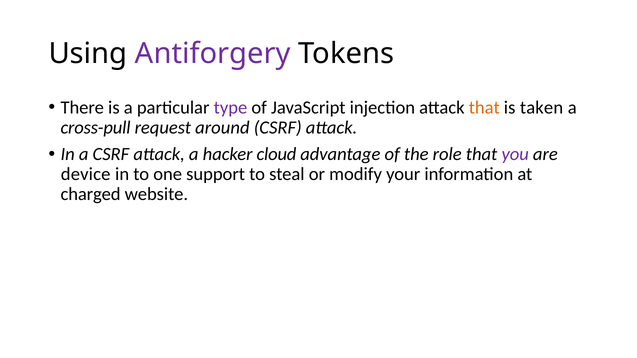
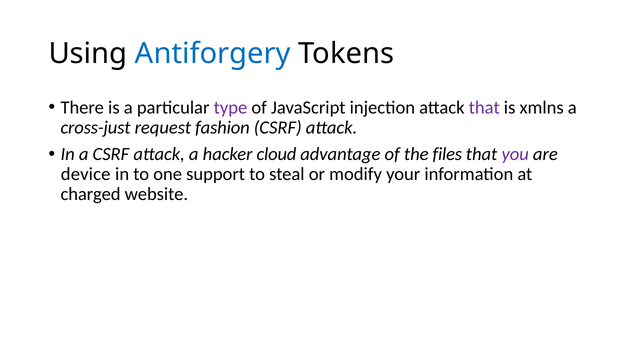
Antiforgery colour: purple -> blue (213, 54)
that colour: orange -> purple (484, 108)
taken: taken -> xmlns (542, 108)
cross-pull: cross-pull -> cross-just (96, 128)
around: around -> fashion (222, 128)
role: role -> files (447, 154)
